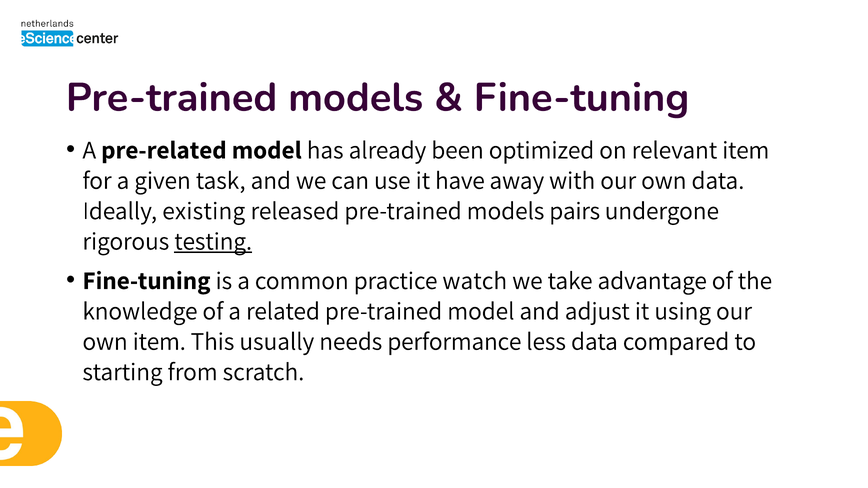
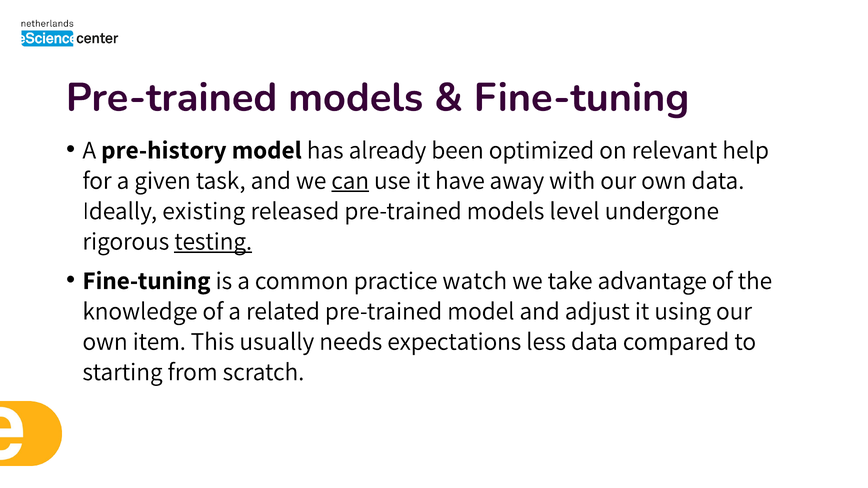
pre-related: pre-related -> pre-history (164, 150)
relevant item: item -> help (746, 150)
can underline: none -> present (350, 181)
pairs: pairs -> level (574, 211)
performance: performance -> expectations (454, 342)
